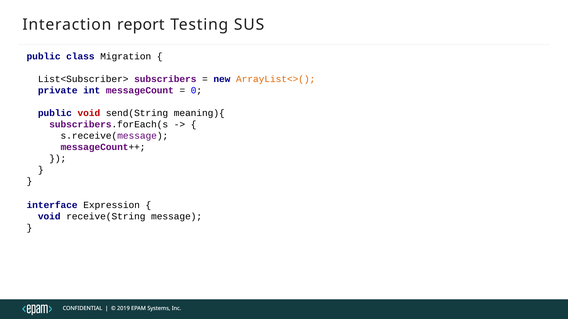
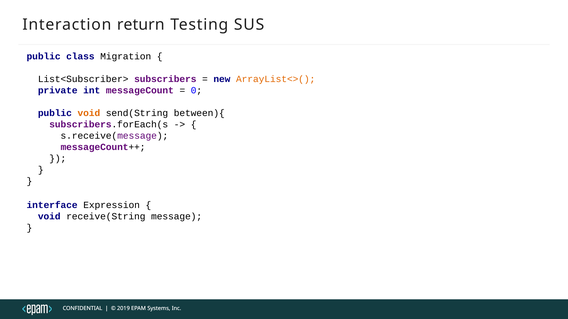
report: report -> return (141, 25)
void colour: red -> orange (89, 113)
meaning){: meaning){ -> between){ (199, 113)
